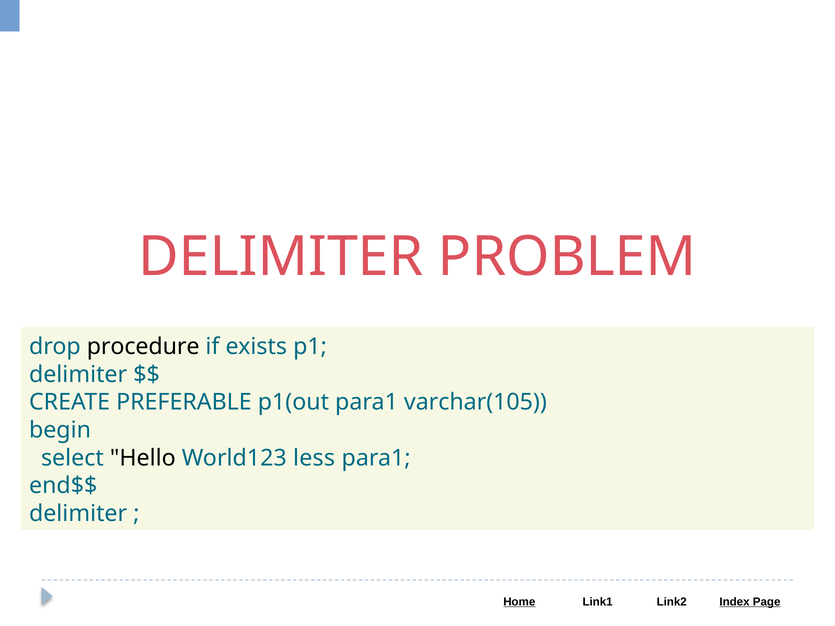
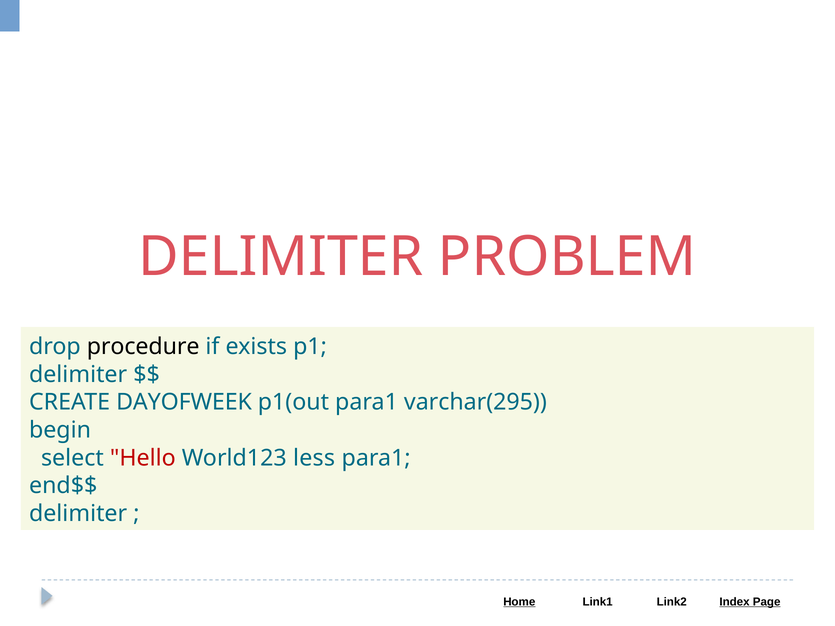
PREFERABLE: PREFERABLE -> DAYOFWEEK (184, 402)
varchar(105: varchar(105 -> varchar(295 (475, 402)
Hello colour: black -> red (143, 458)
